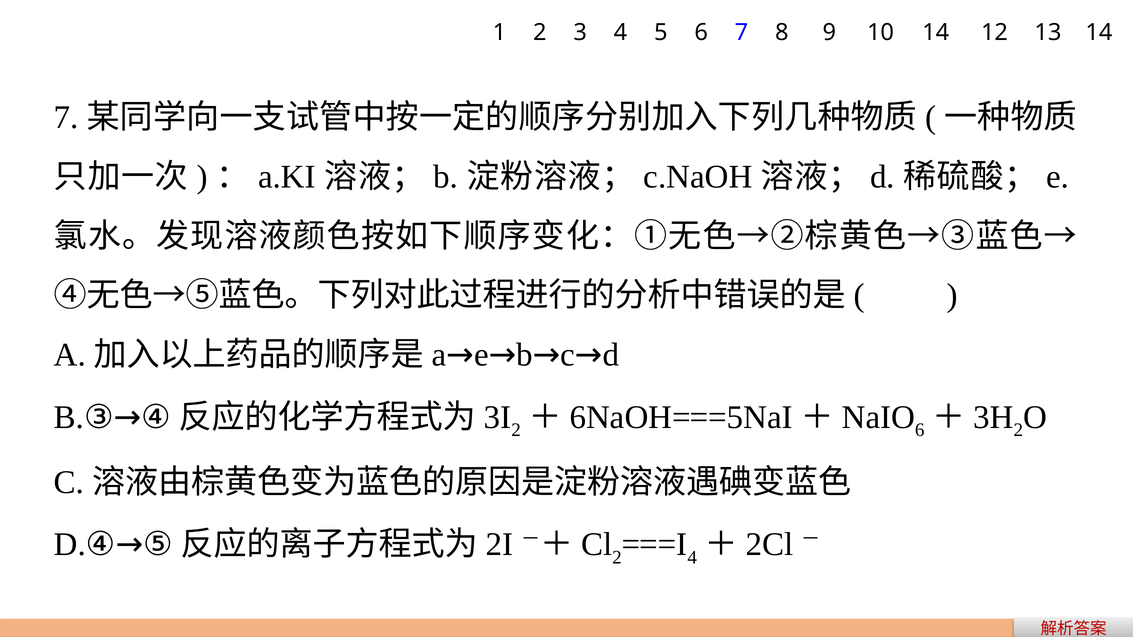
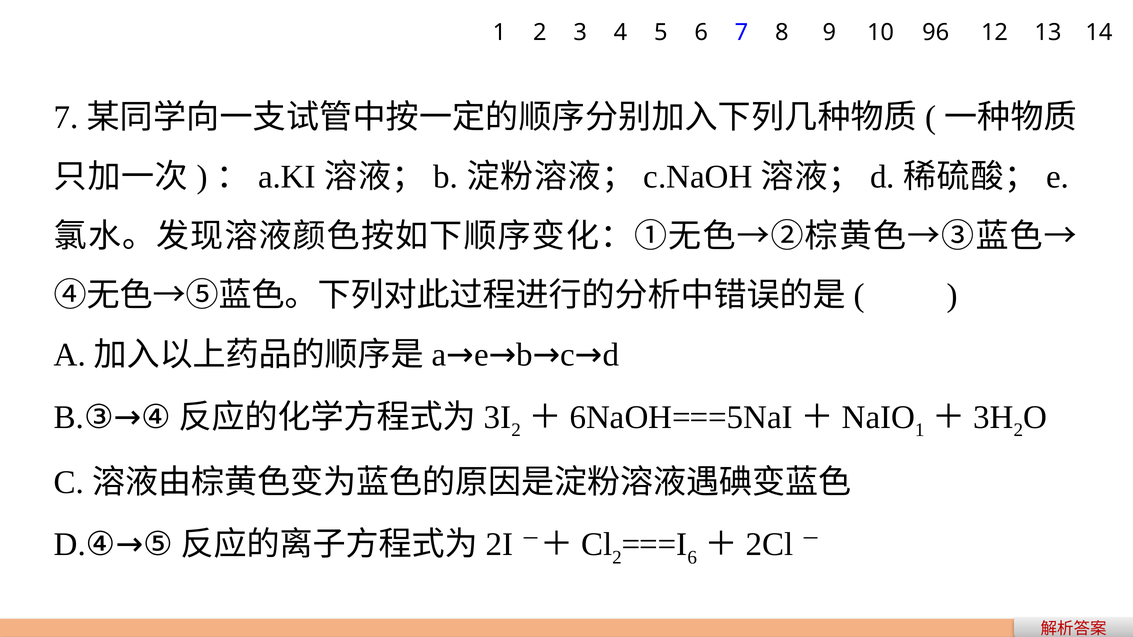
10 14: 14 -> 96 (936, 33)
6: 6 -> 1 (920, 430)
4: 4 -> 6 (692, 558)
